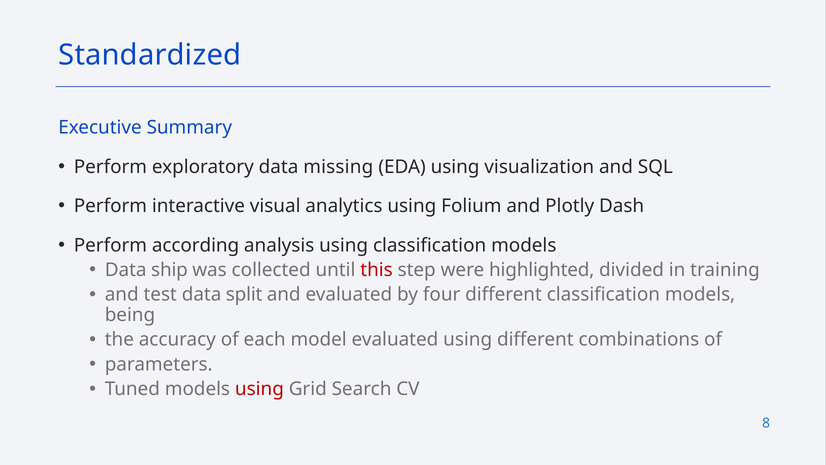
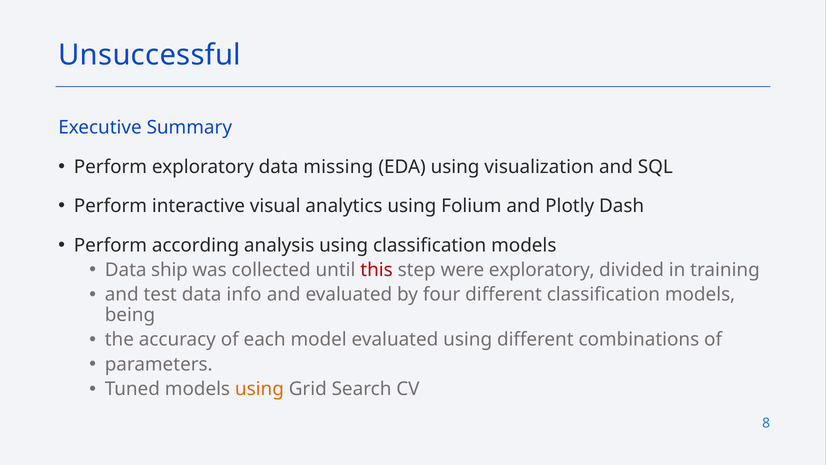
Standardized: Standardized -> Unsuccessful (150, 55)
were highlighted: highlighted -> exploratory (542, 270)
split: split -> info (244, 294)
using colour: red -> orange (259, 389)
